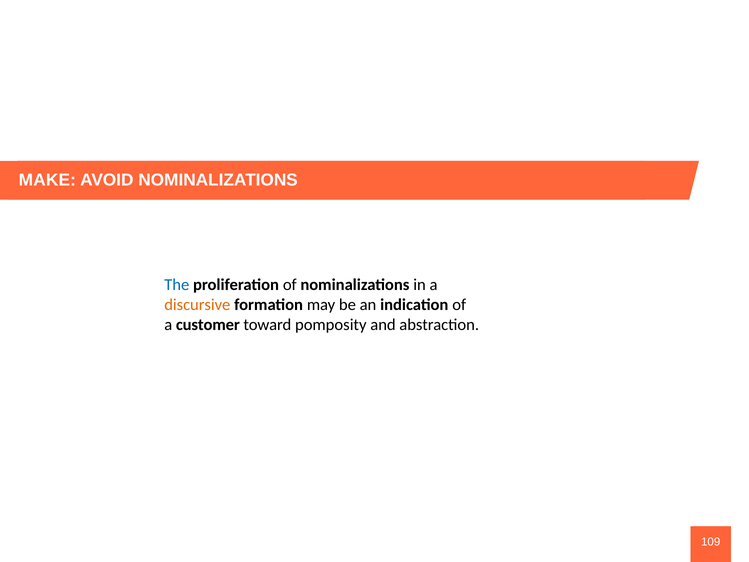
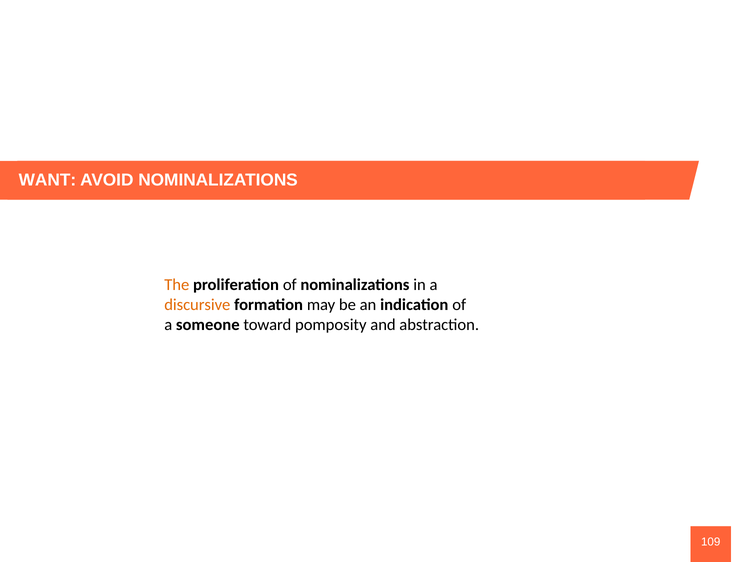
MAKE: MAKE -> WANT (47, 180)
The colour: blue -> orange (177, 285)
customer: customer -> someone (208, 325)
